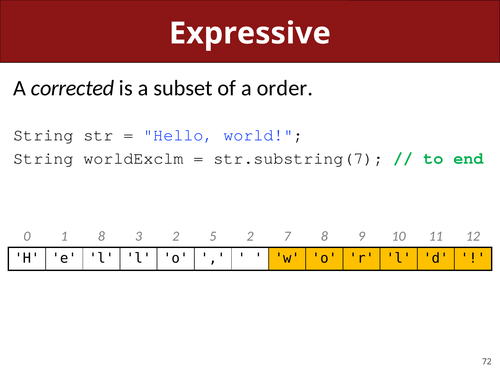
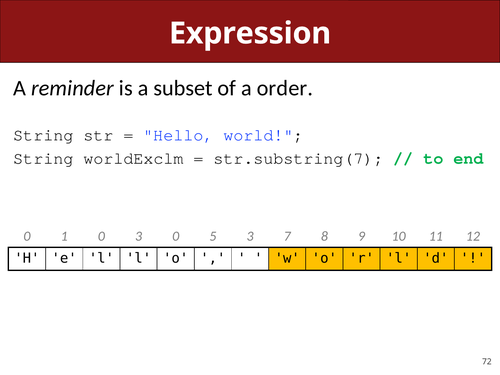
Expressive: Expressive -> Expression (250, 33)
corrected: corrected -> reminder (72, 88)
1 8: 8 -> 0 (101, 236)
3 2: 2 -> 0 (176, 236)
5 2: 2 -> 3 (250, 236)
